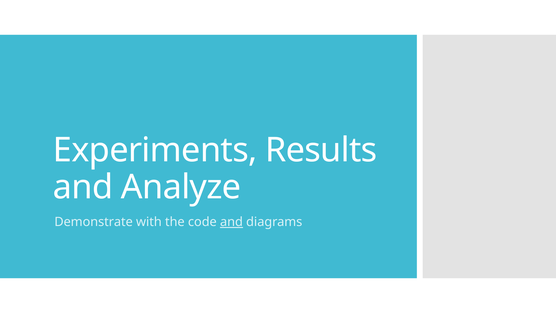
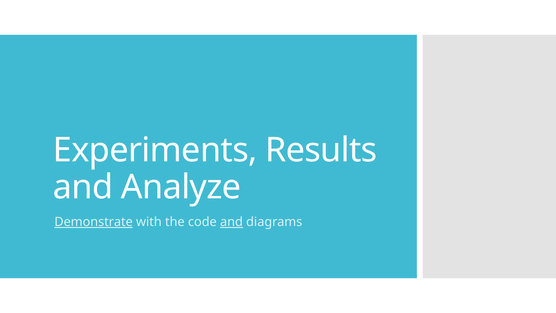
Demonstrate underline: none -> present (94, 222)
